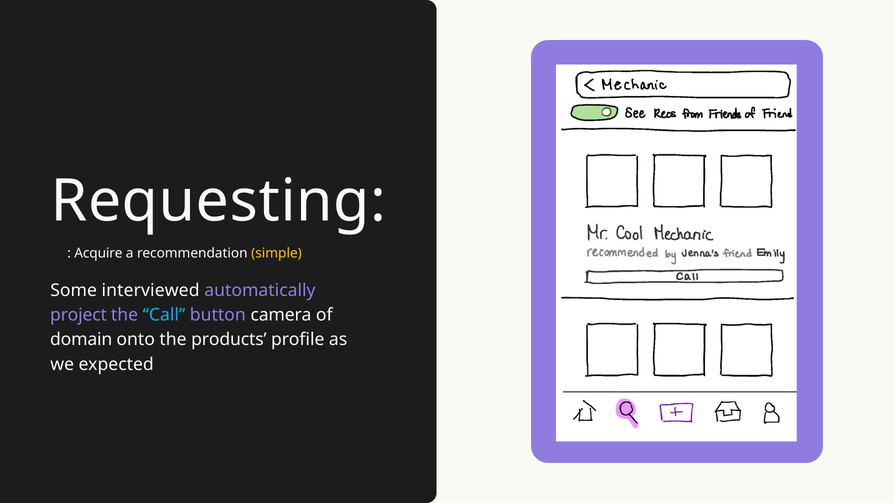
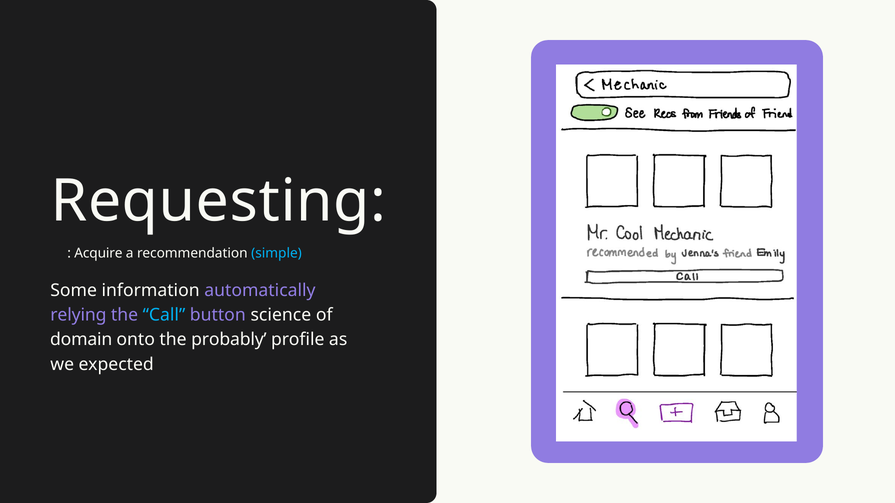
simple colour: yellow -> light blue (277, 254)
interviewed: interviewed -> information (151, 291)
project: project -> relying (78, 315)
camera: camera -> science (281, 315)
products: products -> probably (229, 340)
